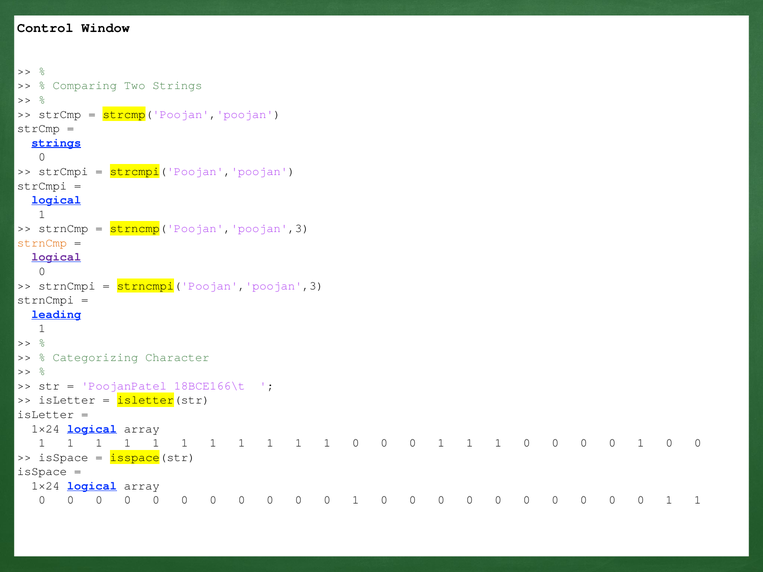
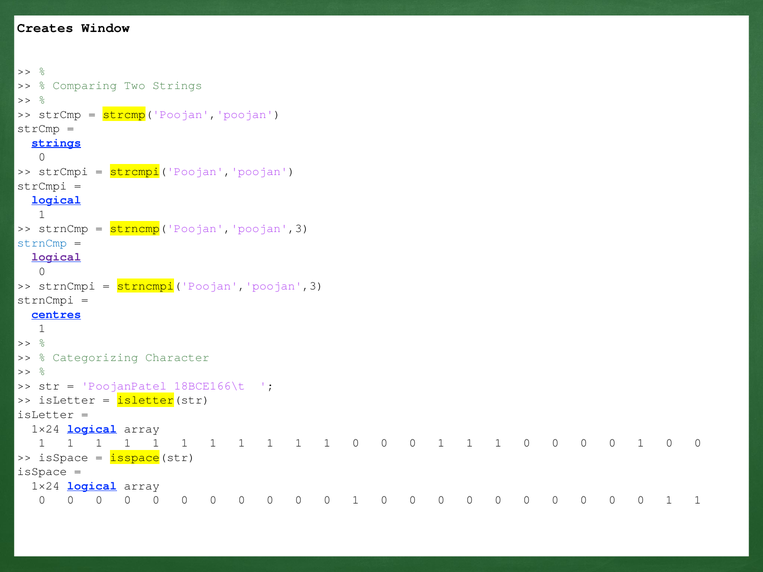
Control: Control -> Creates (45, 28)
strnCmp colour: orange -> blue (42, 243)
leading: leading -> centres (56, 314)
